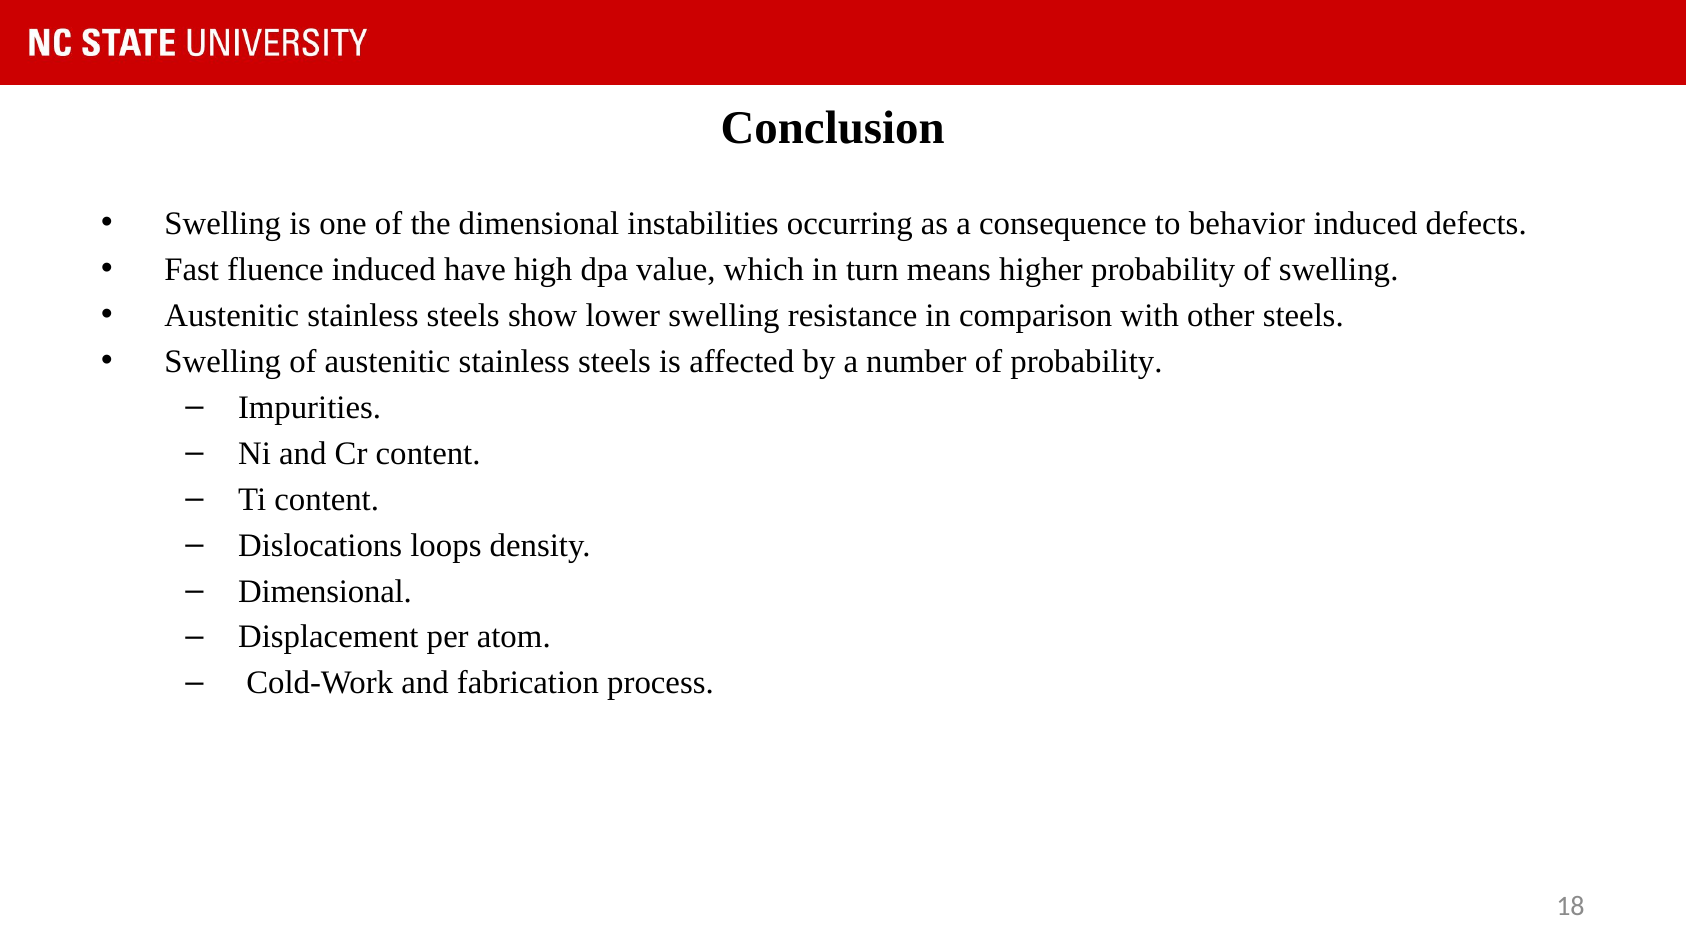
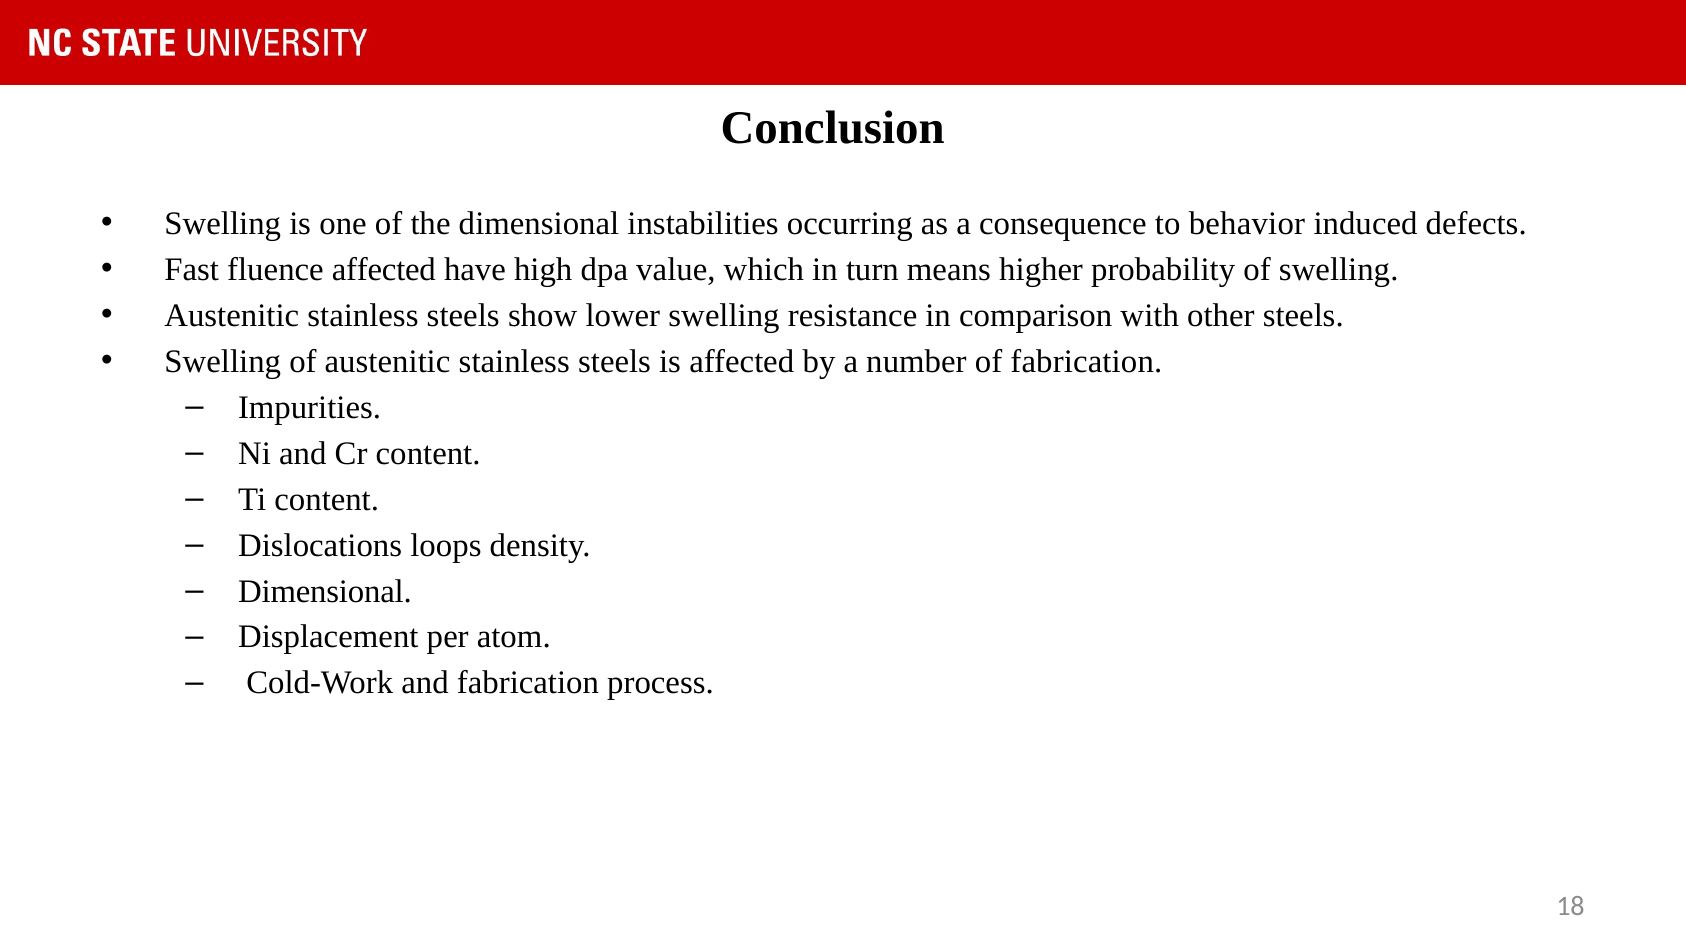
fluence induced: induced -> affected (384, 269)
of probability: probability -> fabrication (1086, 361)
